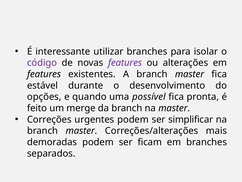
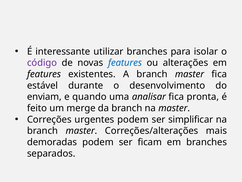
features colour: purple -> blue (125, 63)
opções: opções -> enviam (44, 97)
possível: possível -> analisar (149, 97)
